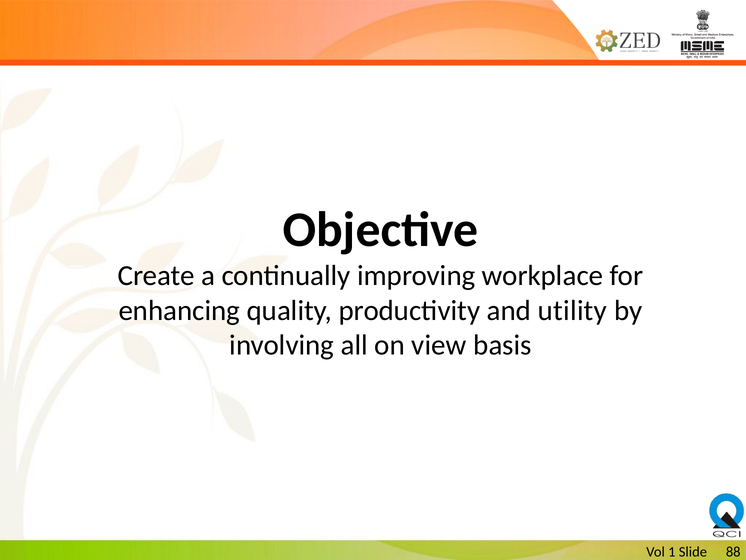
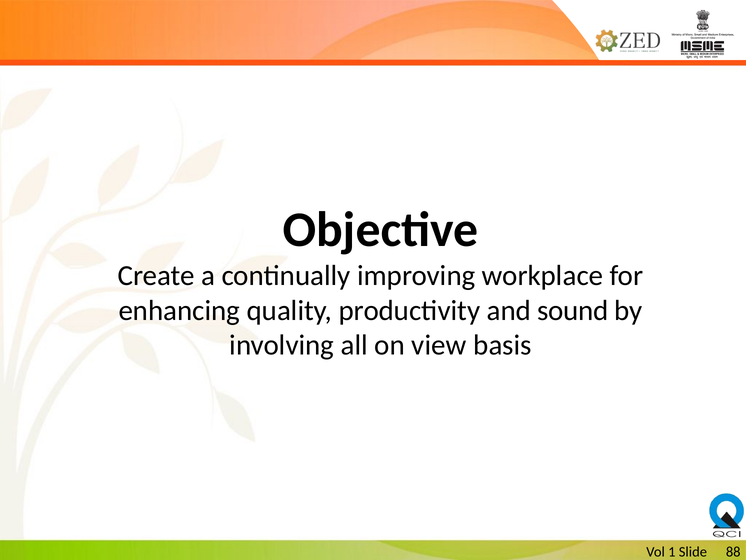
utility: utility -> sound (573, 310)
